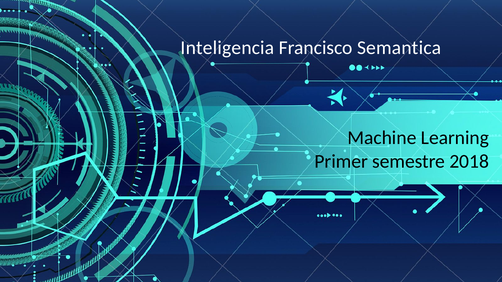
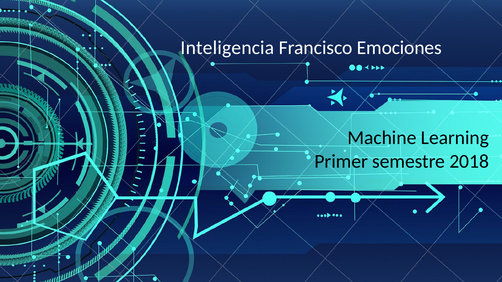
Semantica: Semantica -> Emociones (399, 48)
